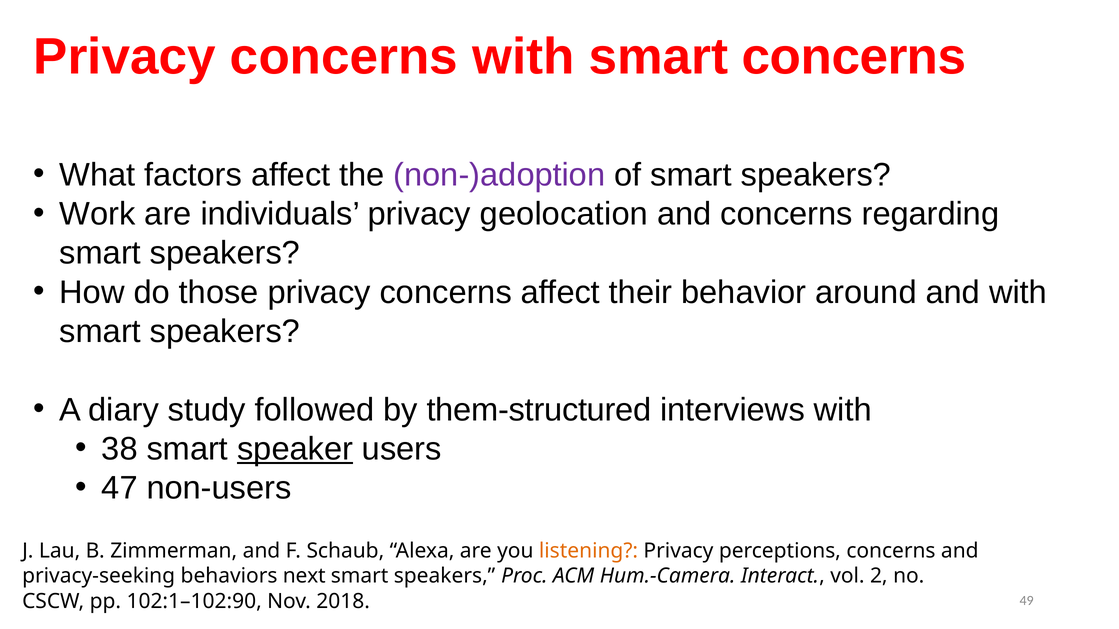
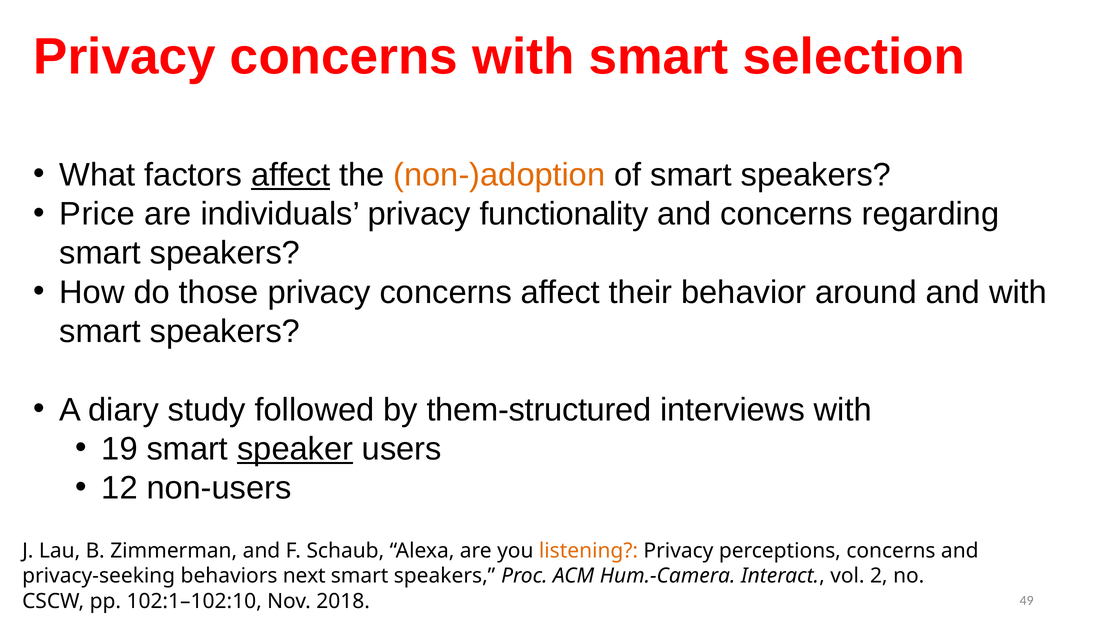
smart concerns: concerns -> selection (854, 57)
affect underline: none -> present (291, 175)
non-)adoption colour: purple -> orange (499, 175)
Work: Work -> Price (97, 214)
geolocation: geolocation -> functionality (564, 214)
38: 38 -> 19 (120, 449)
47: 47 -> 12 (120, 488)
102:1–102:90: 102:1–102:90 -> 102:1–102:10 (194, 602)
